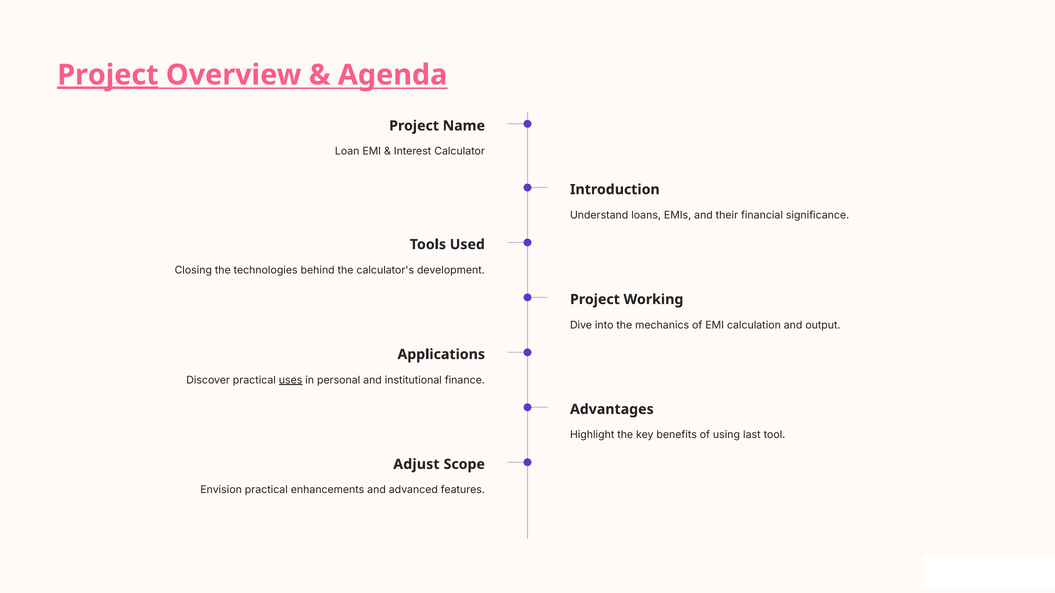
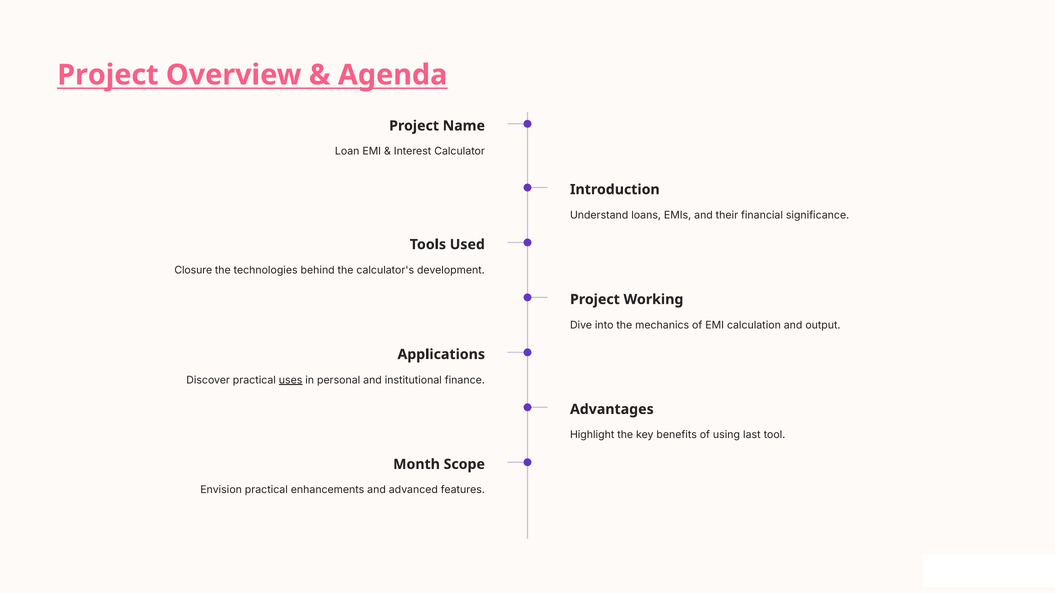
Project underline: present -> none (108, 75)
Closing: Closing -> Closure (193, 270)
Adjust: Adjust -> Month (417, 465)
